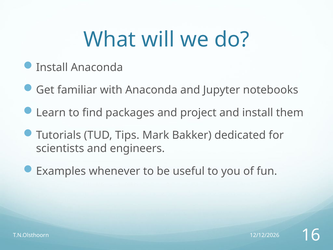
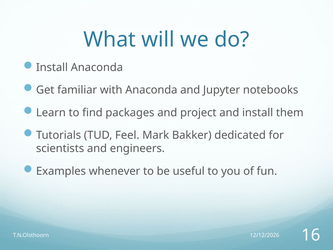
Tips: Tips -> Feel (127, 135)
